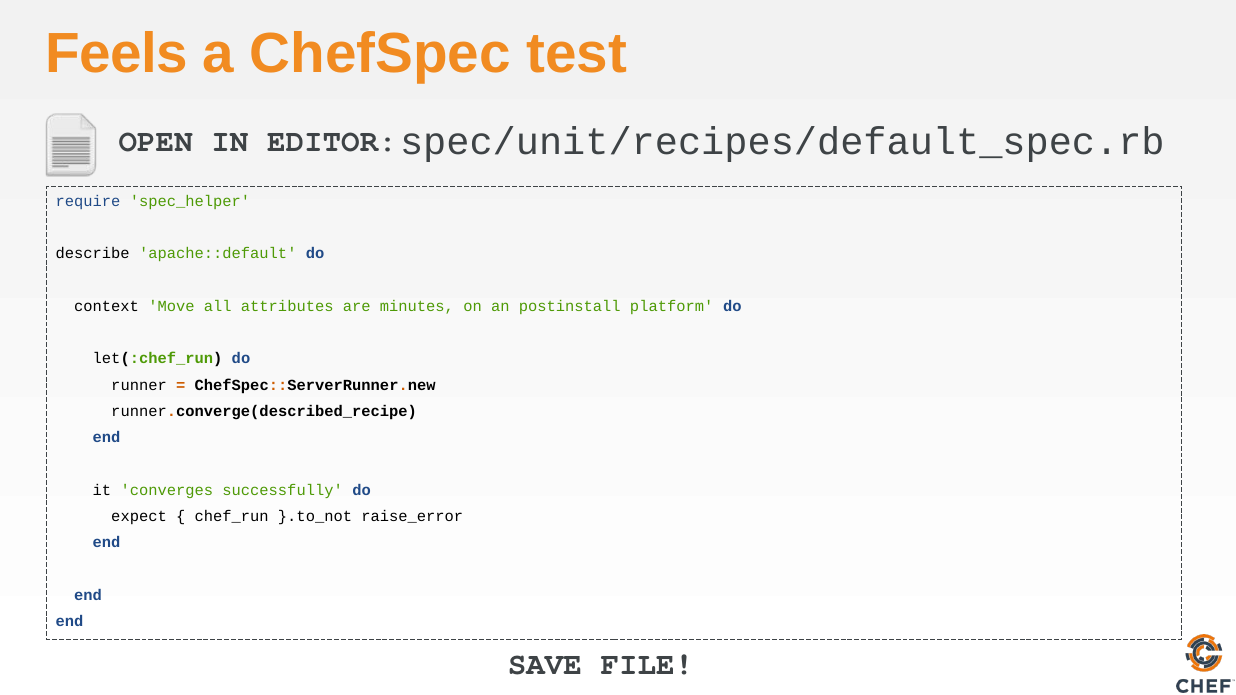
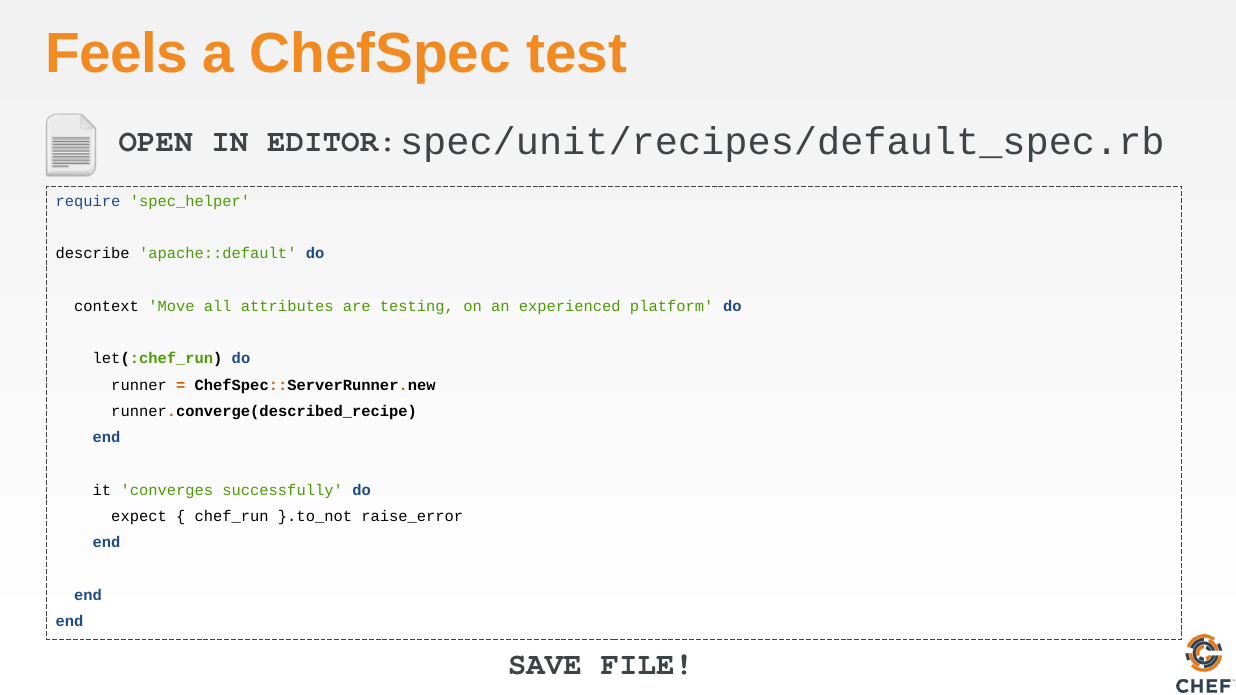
minutes: minutes -> testing (417, 306)
postinstall: postinstall -> experienced (570, 306)
